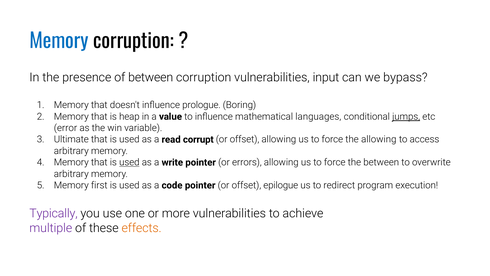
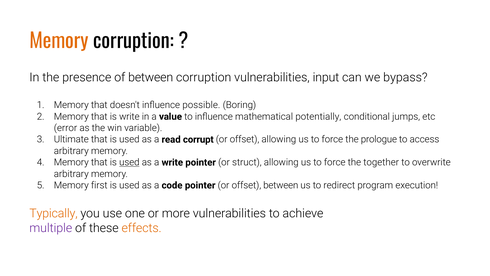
Memory colour: blue -> orange (59, 41)
prologue: prologue -> possible (201, 105)
is heap: heap -> write (129, 116)
languages: languages -> potentially (318, 116)
jumps underline: present -> none (406, 116)
the allowing: allowing -> prologue (379, 139)
errors: errors -> struct (247, 162)
the between: between -> together (381, 162)
offset epilogue: epilogue -> between (281, 185)
Typically colour: purple -> orange (54, 213)
